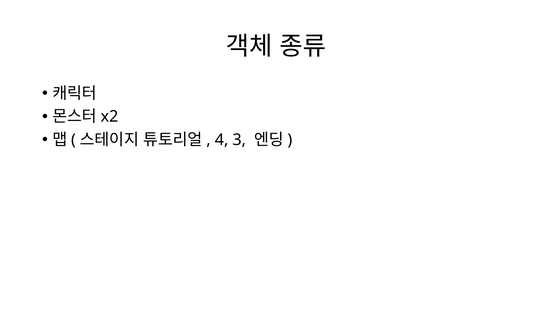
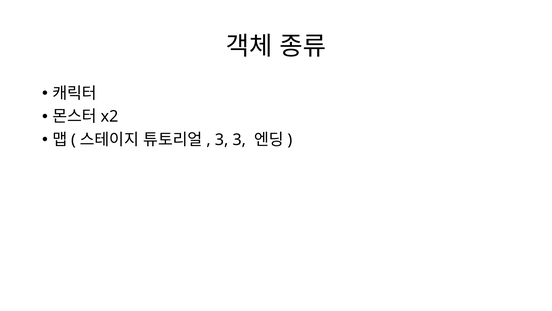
4: 4 -> 3 (222, 140)
